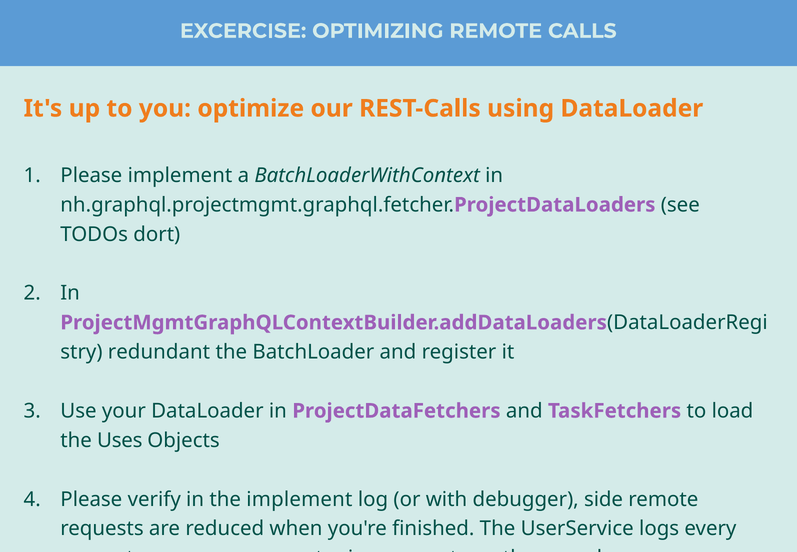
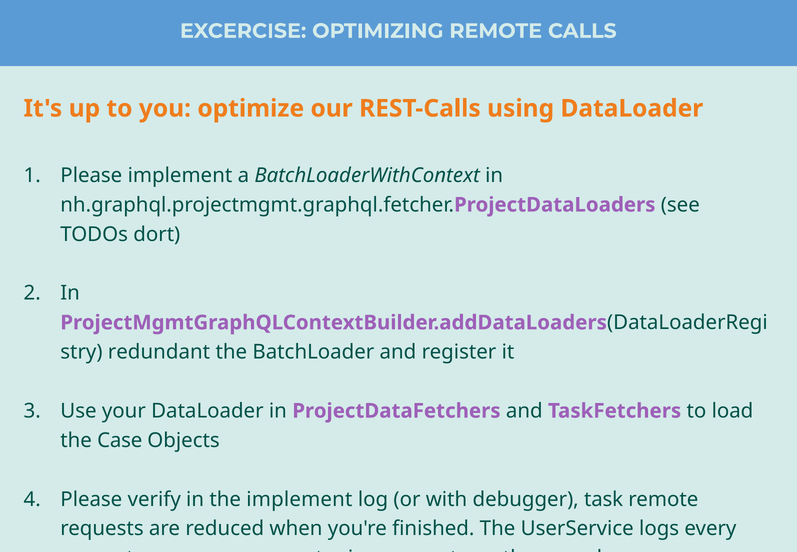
Uses: Uses -> Case (120, 440)
side: side -> task (604, 499)
